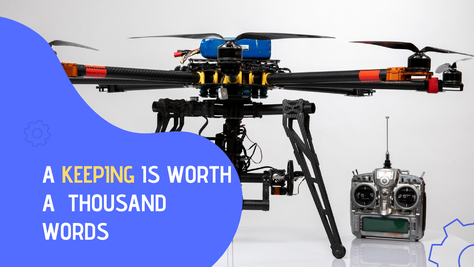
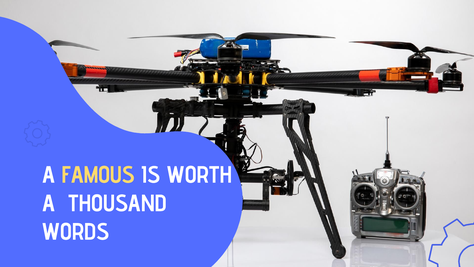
KEEPING: KEEPING -> FAMOUS (98, 175)
